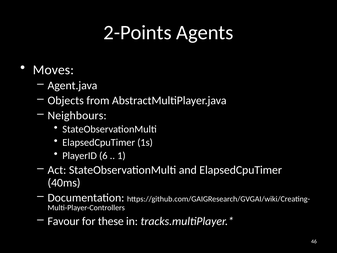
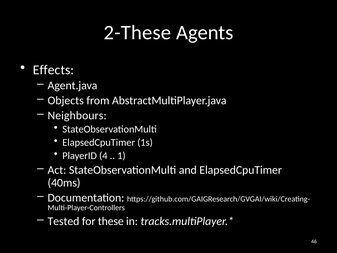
2-Points: 2-Points -> 2-These (137, 33)
Moves: Moves -> Effects (53, 70)
6: 6 -> 4 (103, 155)
Favour: Favour -> Tested (63, 221)
